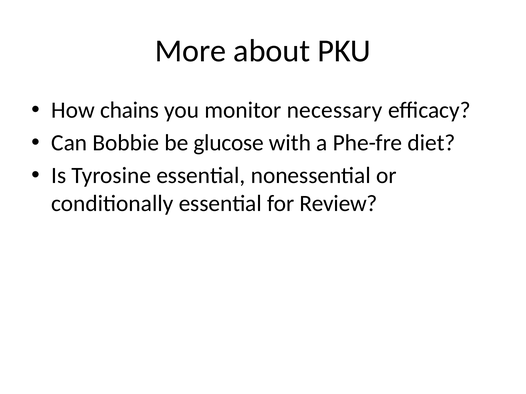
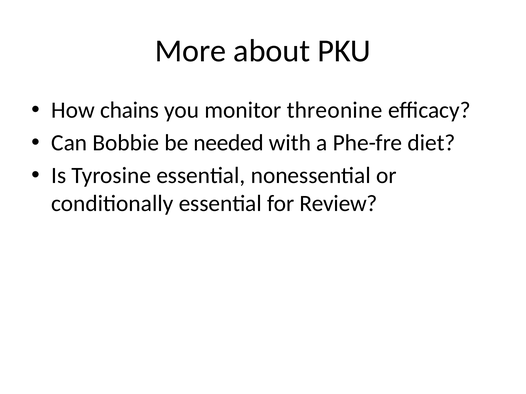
necessary: necessary -> threonine (335, 110)
glucose: glucose -> needed (229, 143)
